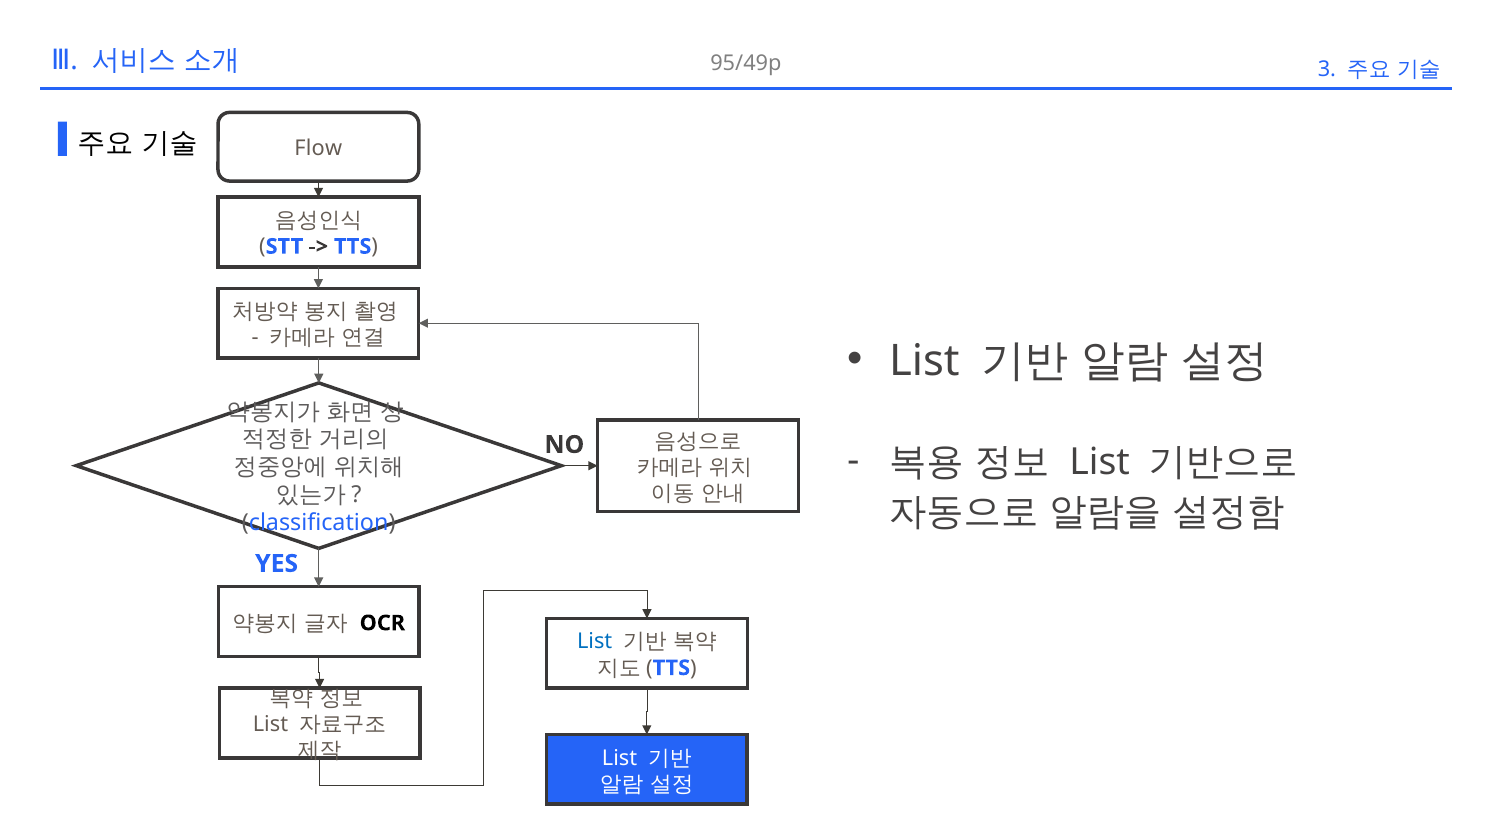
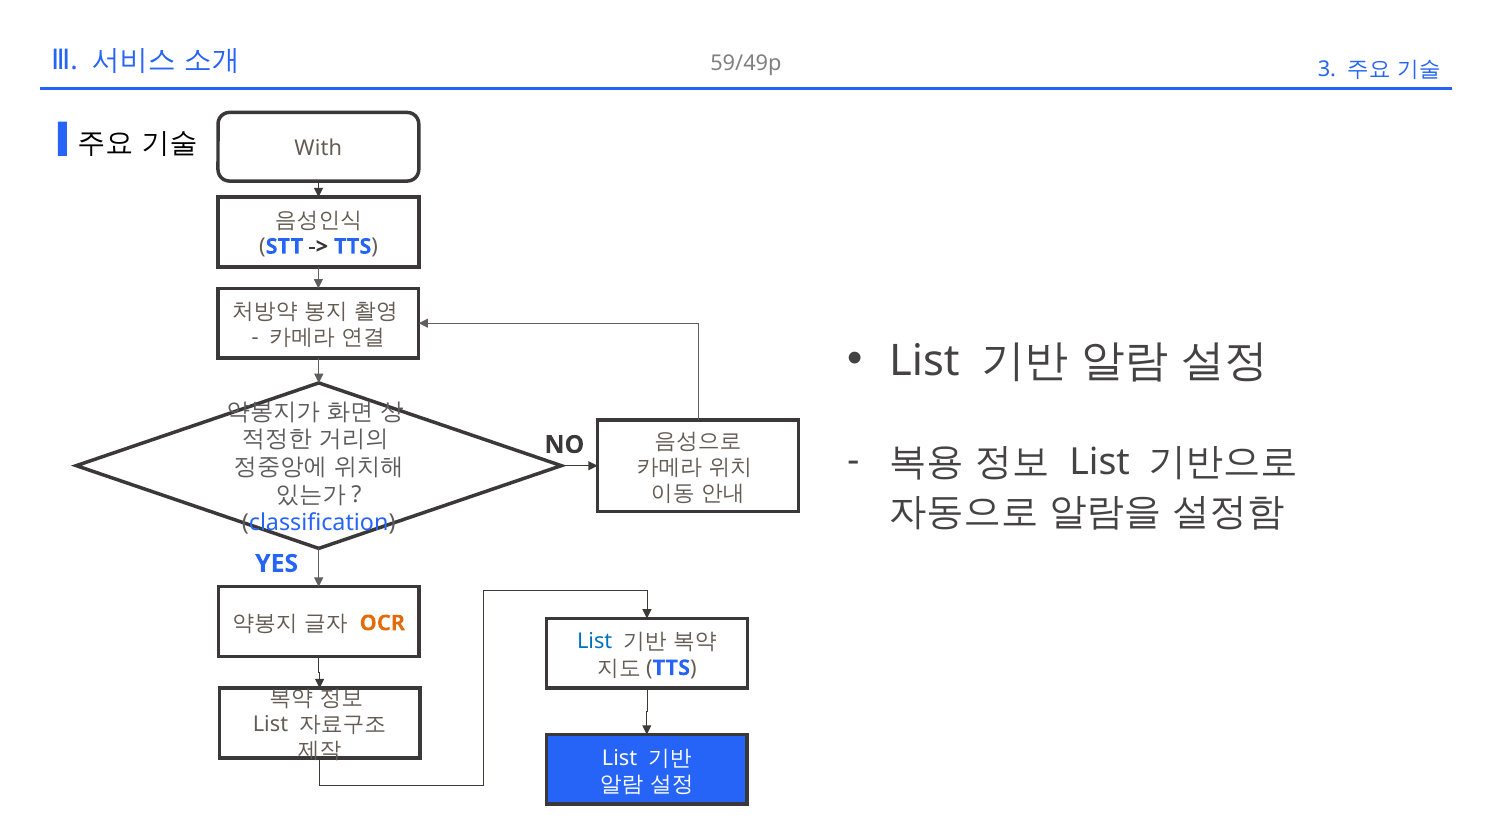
95/49p: 95/49p -> 59/49p (746, 63)
Flow: Flow -> With (318, 148)
OCR colour: black -> orange (382, 623)
